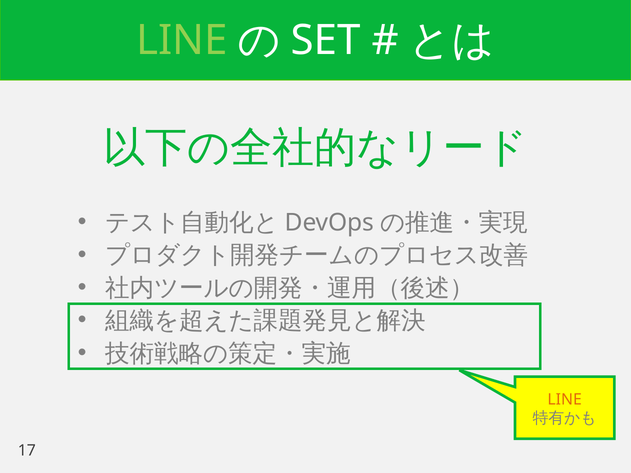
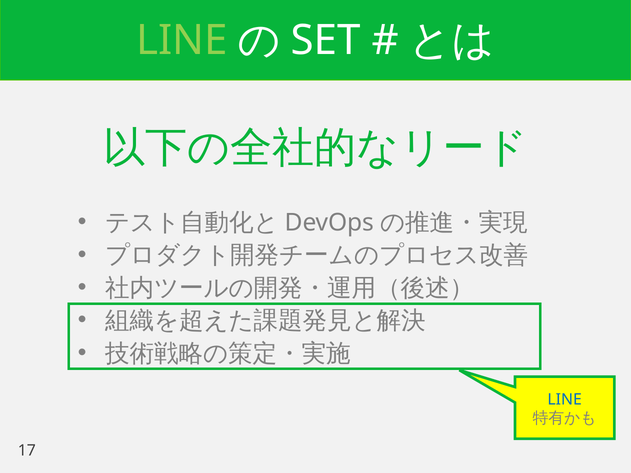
LINE colour: orange -> blue (565, 400)
